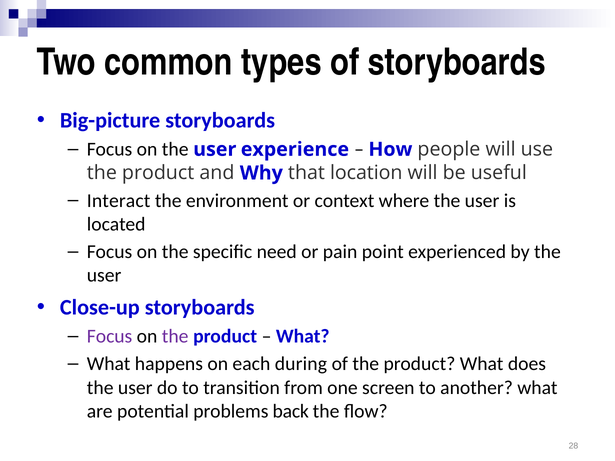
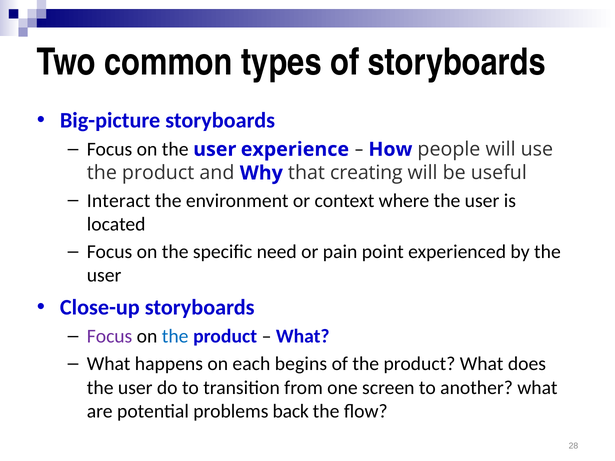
location: location -> creating (366, 173)
the colour: purple -> blue (175, 337)
during: during -> begins (301, 364)
